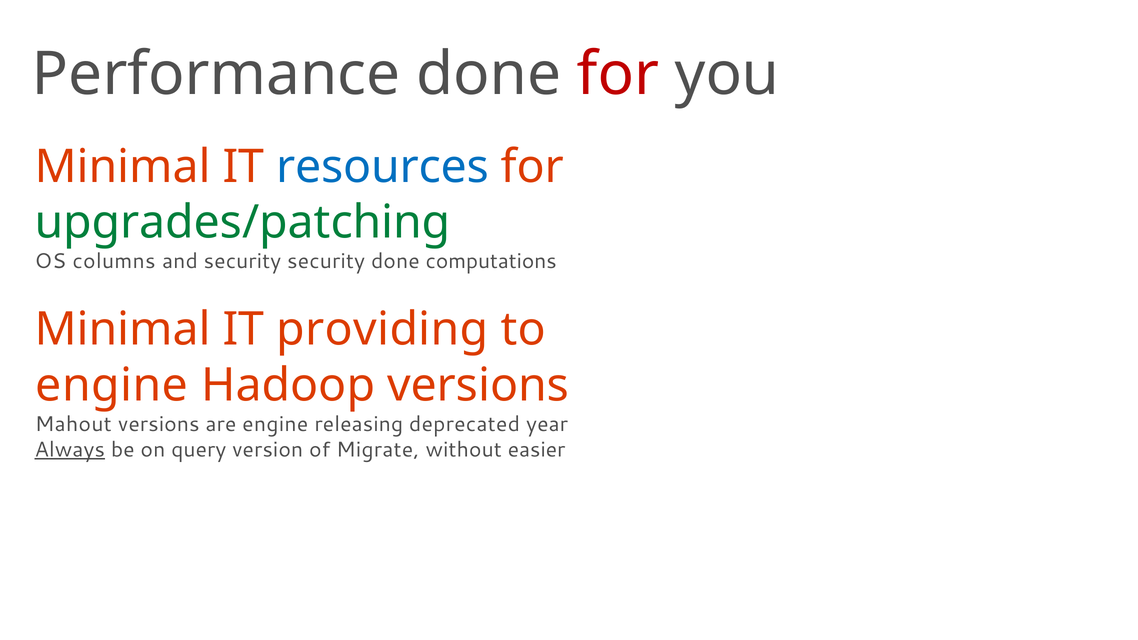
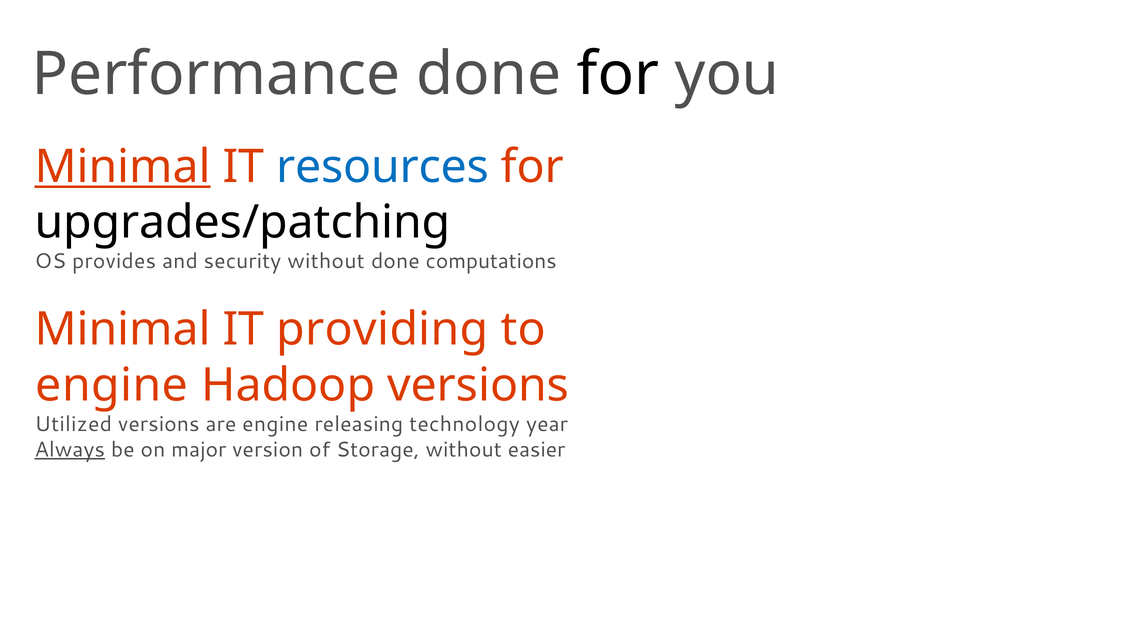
for colour: red -> black (618, 74)
Minimal underline: none -> present (123, 167)
upgrades/patching colour: green -> black (243, 223)
columns: columns -> provides (114, 261)
security security: security -> without (326, 261)
Mahout: Mahout -> Utilized (73, 424)
deprecated: deprecated -> technology (464, 424)
query: query -> major (199, 450)
Migrate: Migrate -> Storage (378, 450)
